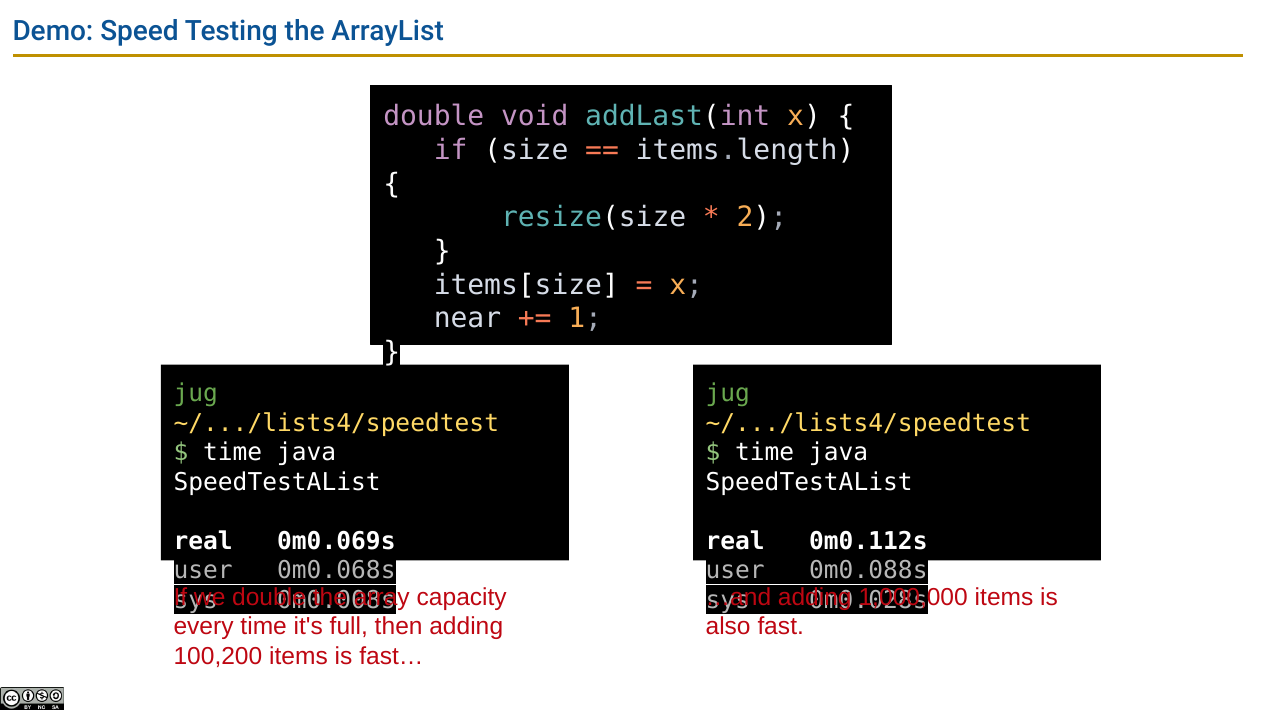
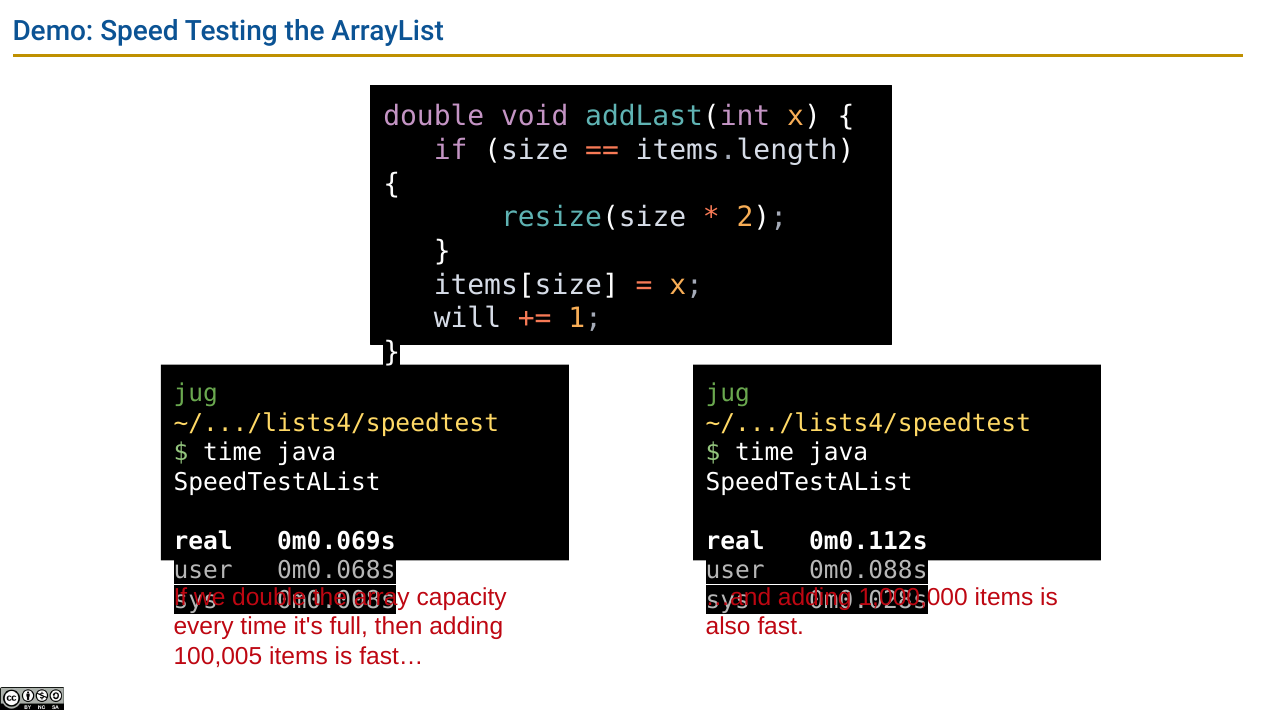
near: near -> will (467, 318)
100,200: 100,200 -> 100,005 (218, 656)
